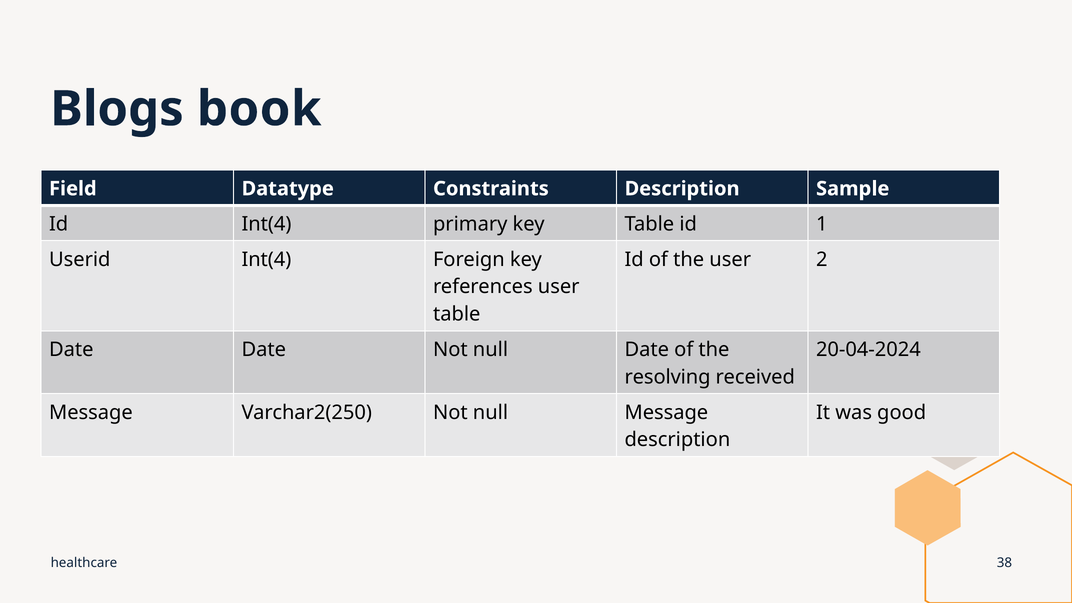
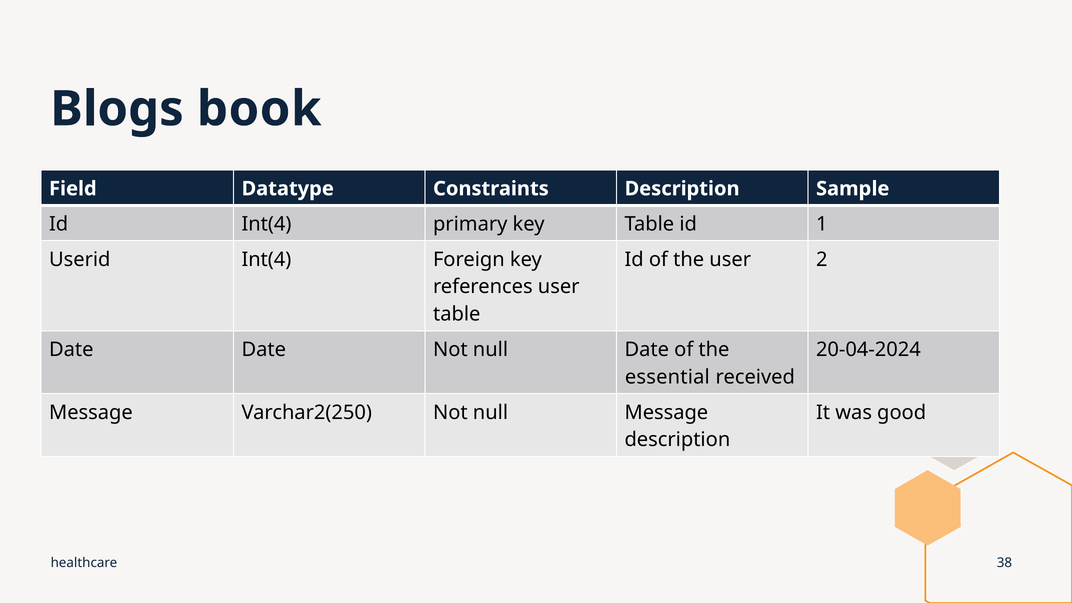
resolving: resolving -> essential (667, 377)
